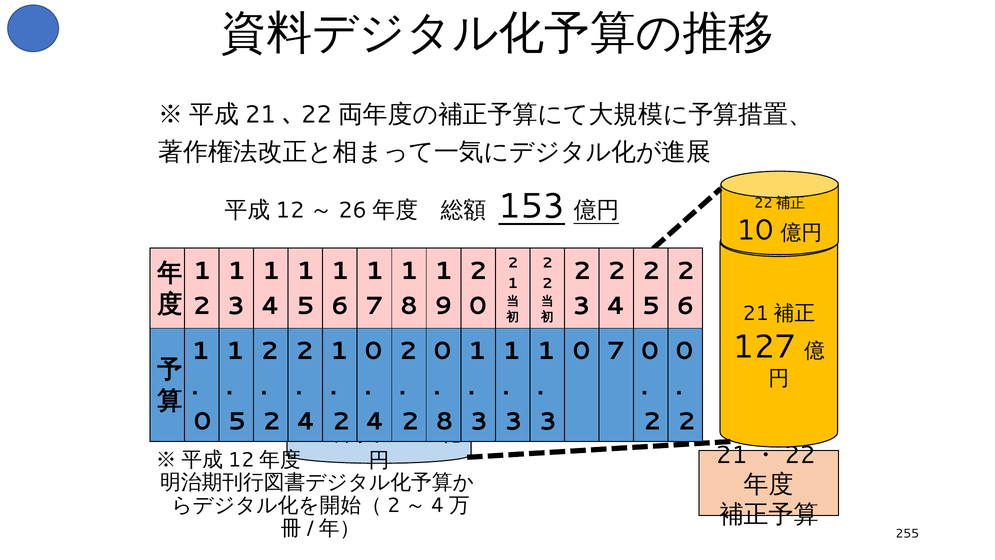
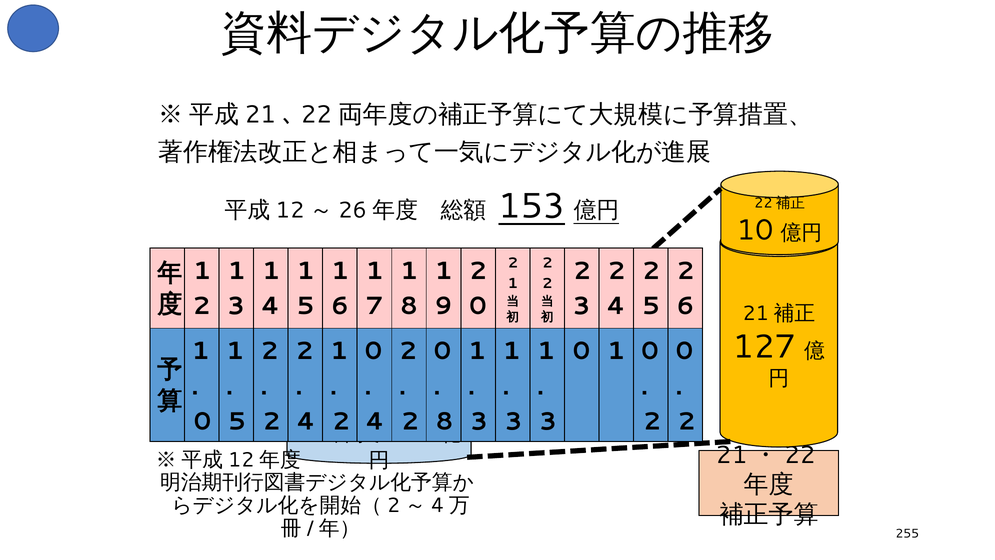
7: 7 -> 1 (616, 351)
